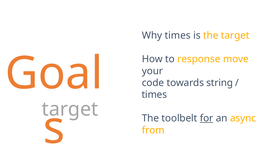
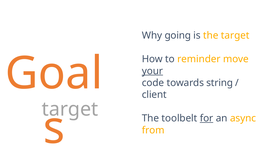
Why times: times -> going (178, 35)
response: response -> reminder (199, 59)
your underline: none -> present (152, 71)
times: times -> client (154, 95)
